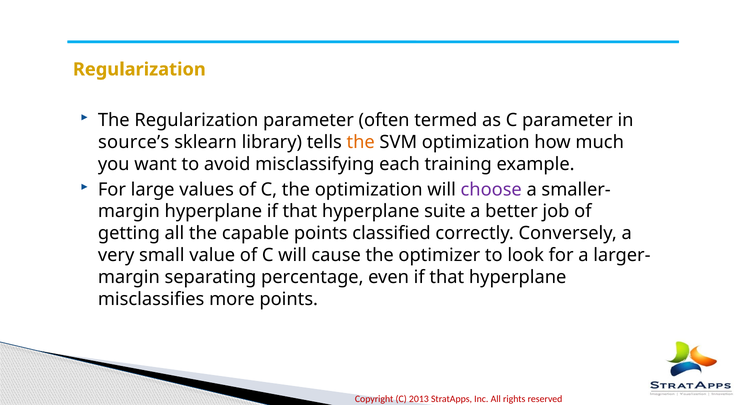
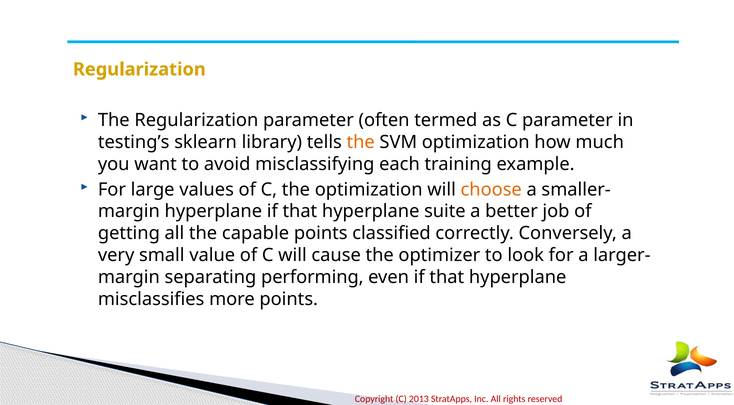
source’s: source’s -> testing’s (134, 142)
choose colour: purple -> orange (491, 189)
percentage: percentage -> performing (312, 277)
